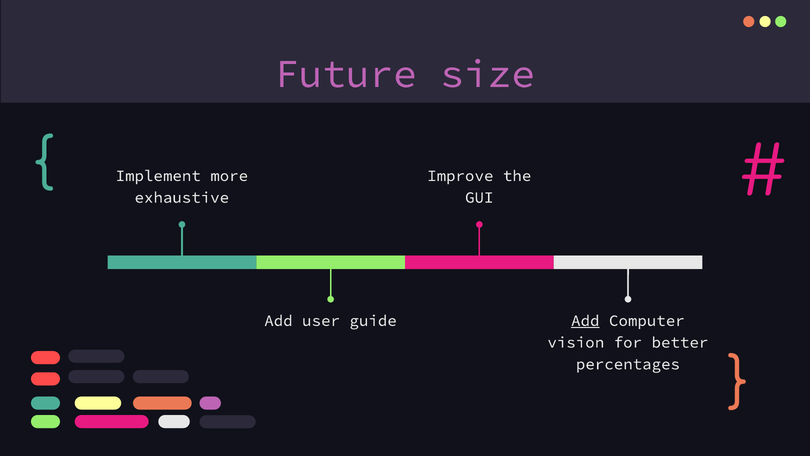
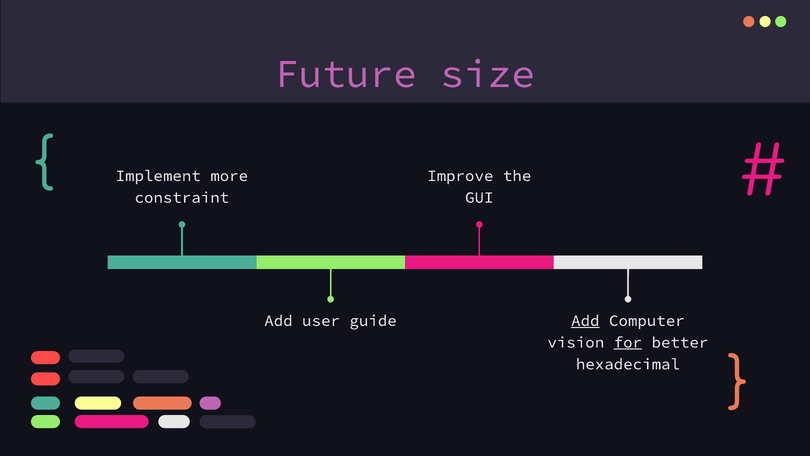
exhaustive: exhaustive -> constraint (182, 197)
for underline: none -> present (628, 342)
percentages: percentages -> hexadecimal (628, 364)
